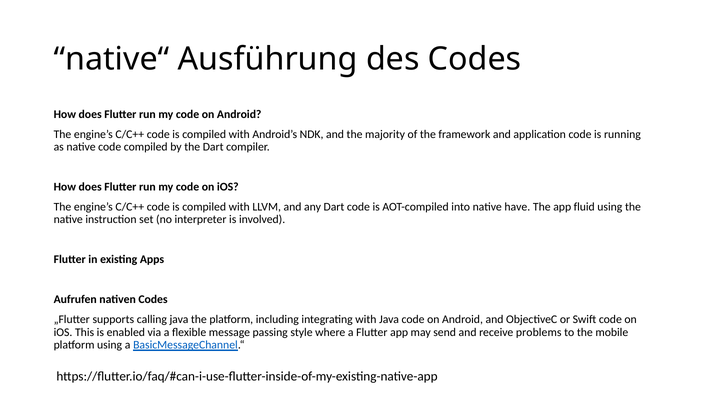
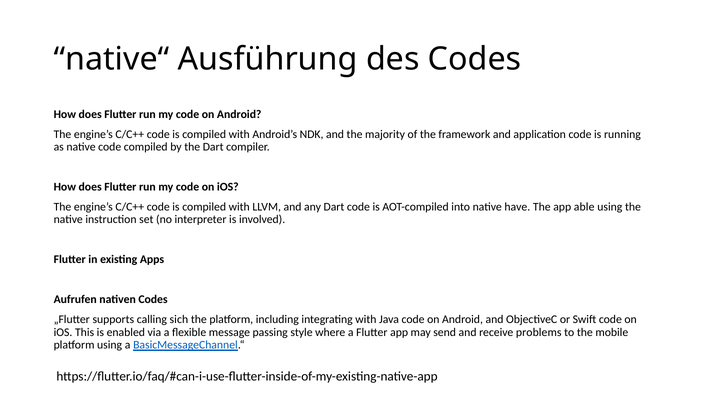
fluid: fluid -> able (584, 207)
calling java: java -> sich (179, 320)
